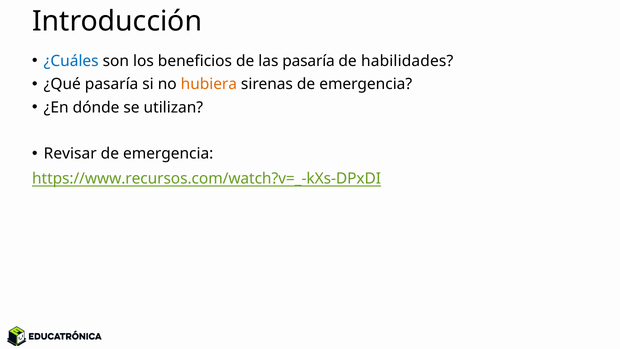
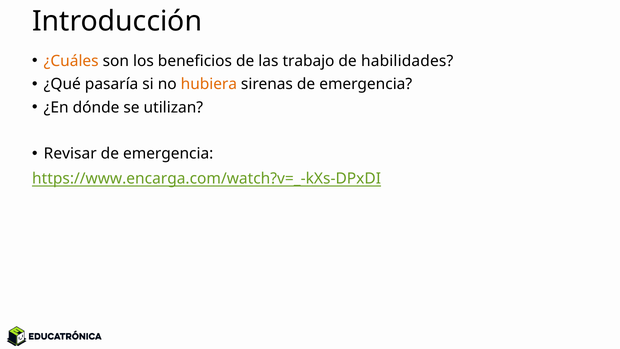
¿Cuáles colour: blue -> orange (71, 61)
las pasaría: pasaría -> trabajo (308, 61)
https://www.recursos.com/watch?v=_-kXs-DPxDI: https://www.recursos.com/watch?v=_-kXs-DPxDI -> https://www.encarga.com/watch?v=_-kXs-DPxDI (207, 179)
